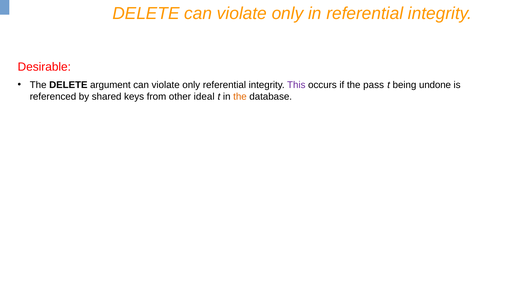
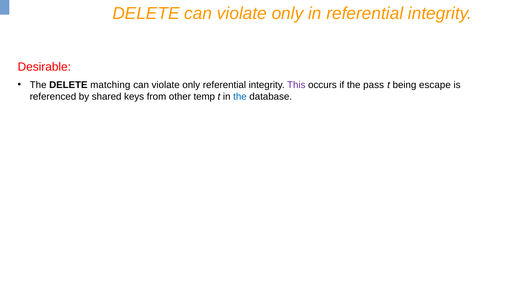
argument: argument -> matching (110, 85)
undone: undone -> escape (435, 85)
ideal: ideal -> temp (204, 96)
the colour: orange -> blue (240, 96)
